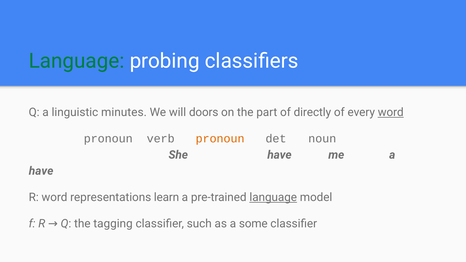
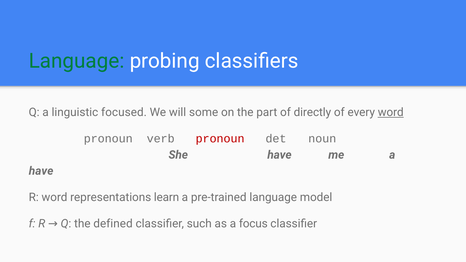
minutes: minutes -> focused (124, 112)
doors: doors -> some (204, 112)
pronoun colour: orange -> red (220, 139)
language underline: present -> none (273, 197)
tagging: tagging -> defined (113, 224)
some: some -> focus (253, 224)
